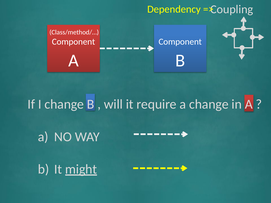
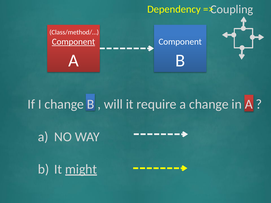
Component underline: none -> present (73, 42)
